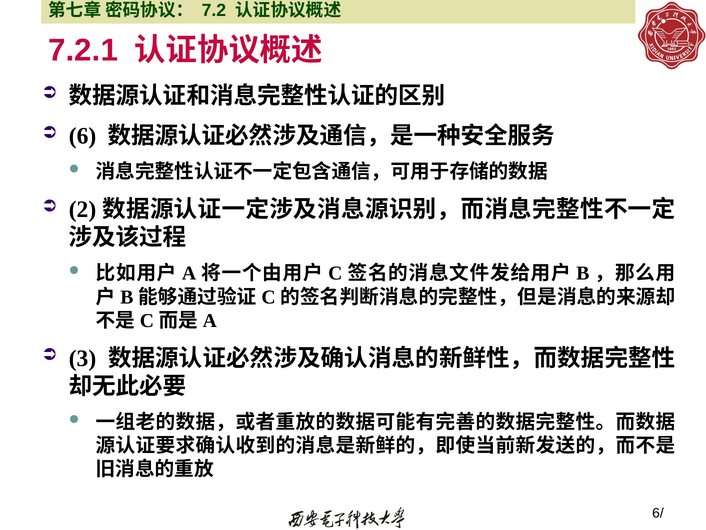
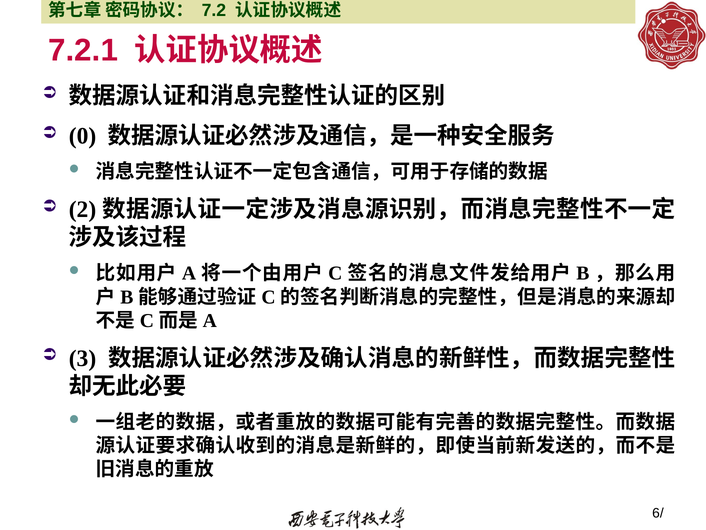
6: 6 -> 0 (83, 136)
